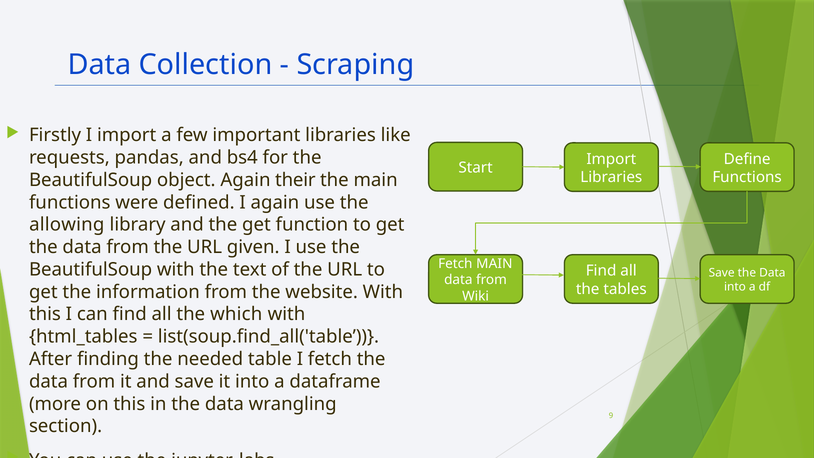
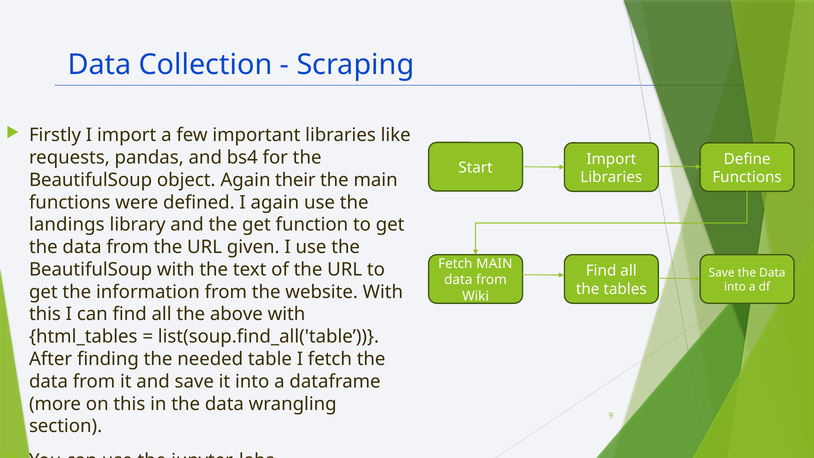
allowing: allowing -> landings (67, 225)
which: which -> above (236, 314)
